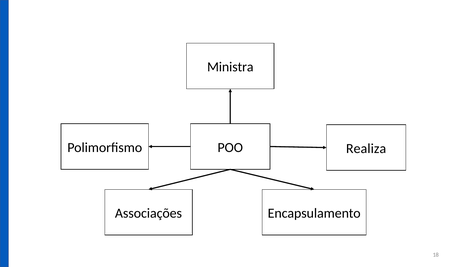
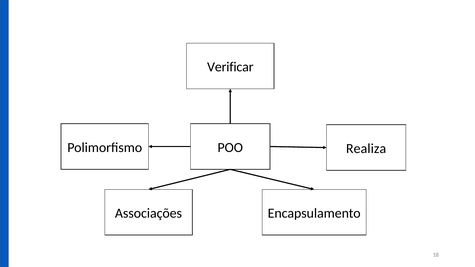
Ministra: Ministra -> Verificar (230, 67)
